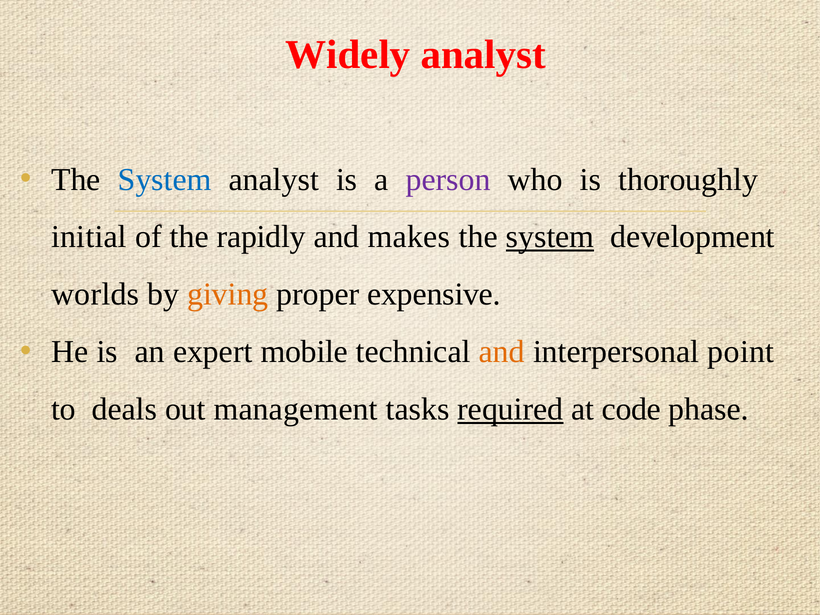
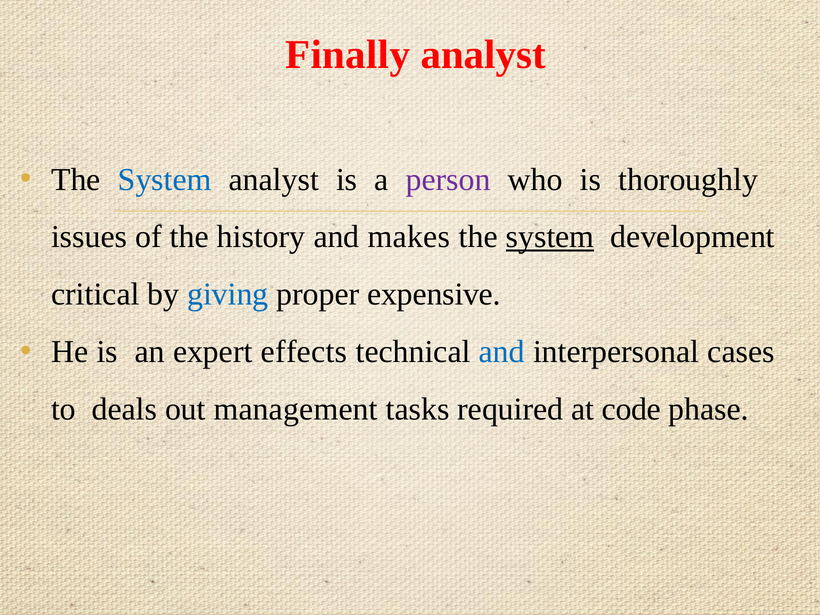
Widely: Widely -> Finally (348, 55)
initial: initial -> issues (89, 237)
rapidly: rapidly -> history (261, 237)
worlds: worlds -> critical (95, 294)
giving colour: orange -> blue (228, 294)
mobile: mobile -> effects (304, 352)
and colour: orange -> blue (502, 352)
point: point -> cases (741, 352)
required underline: present -> none (510, 409)
